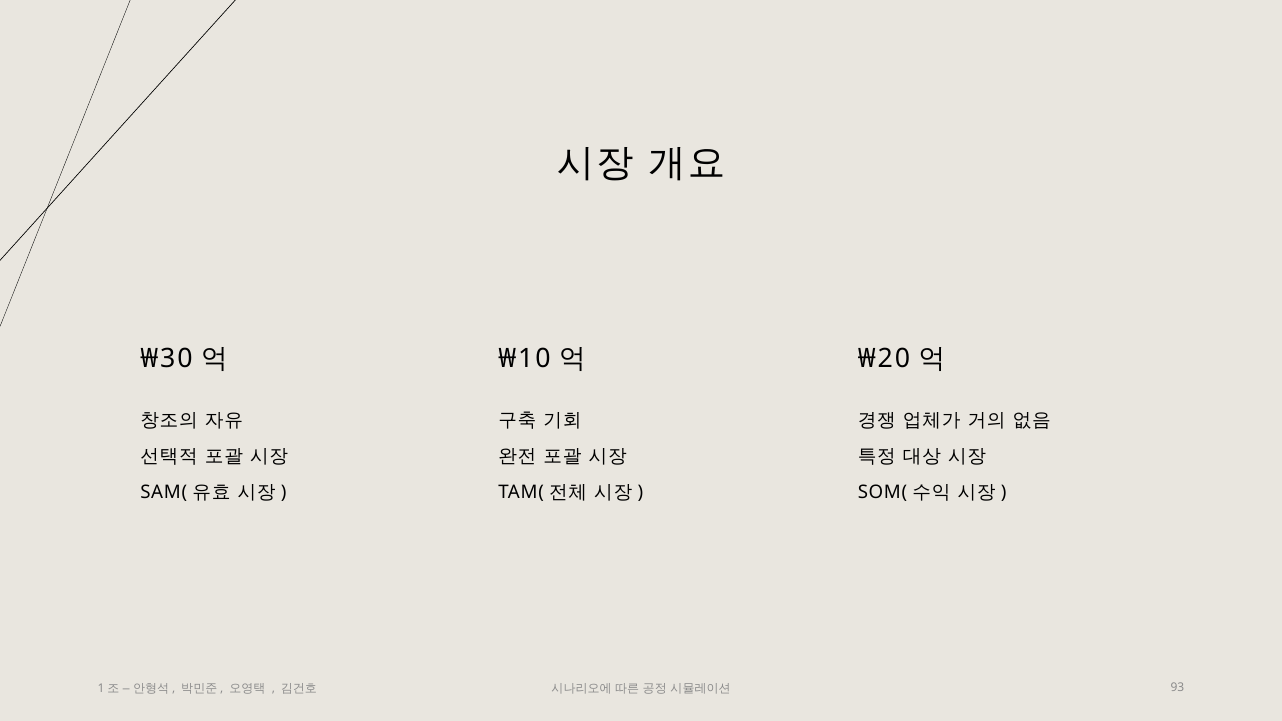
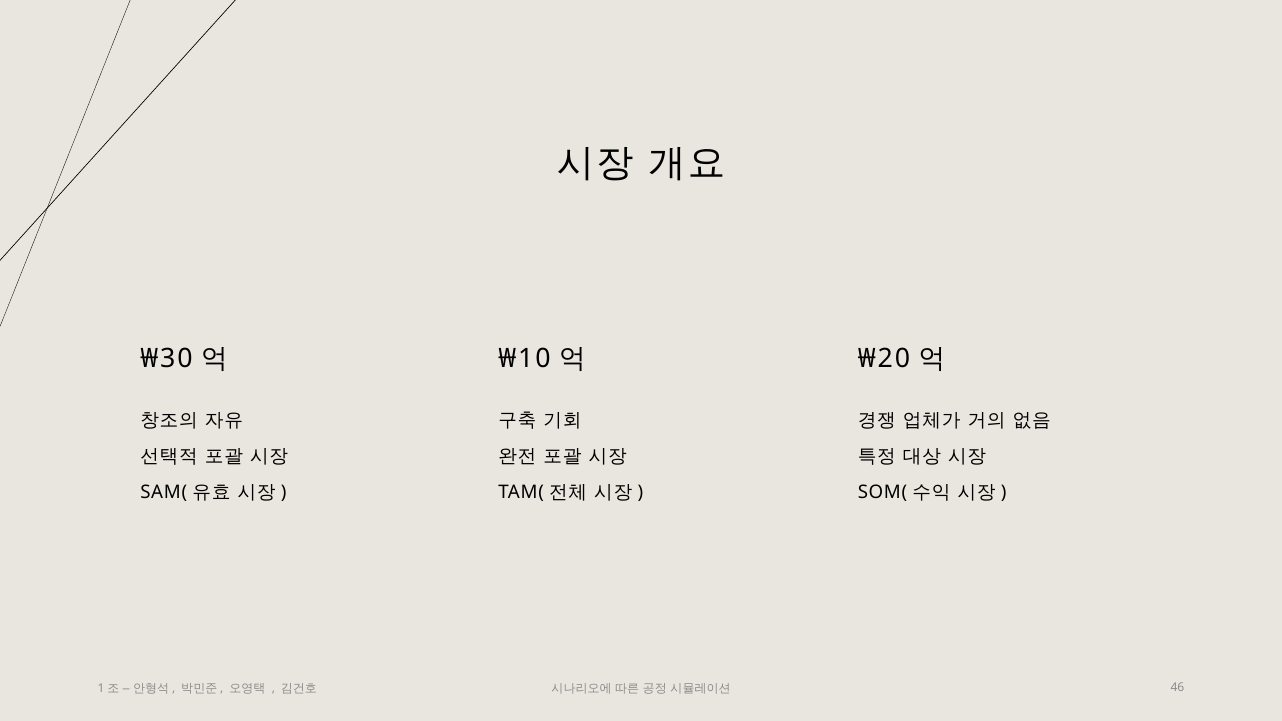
93: 93 -> 46 (1177, 687)
